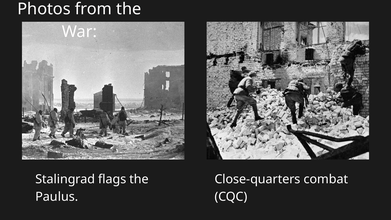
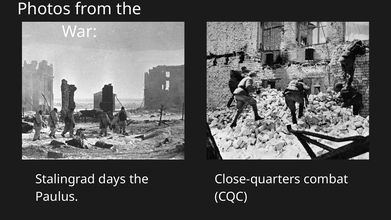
flags: flags -> days (112, 179)
